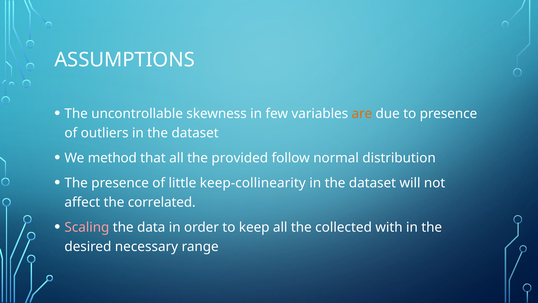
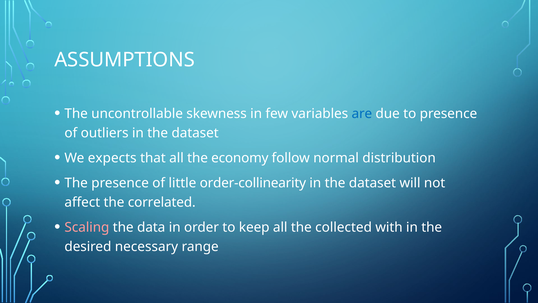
are colour: orange -> blue (362, 114)
method: method -> expects (112, 158)
provided: provided -> economy (240, 158)
keep-collinearity: keep-collinearity -> order-collinearity (253, 183)
